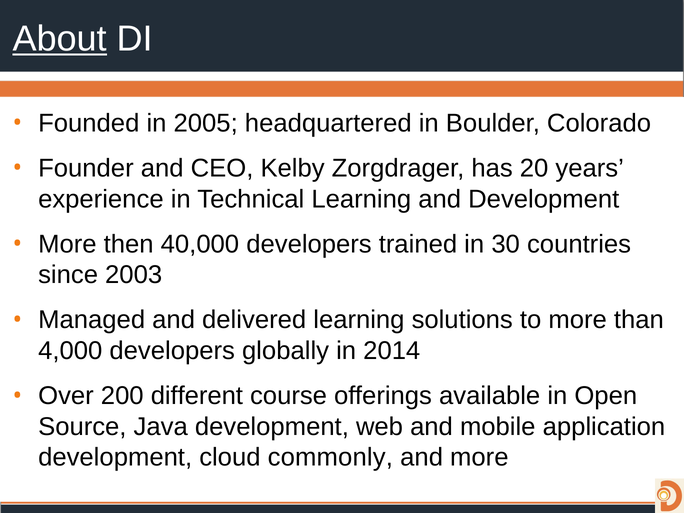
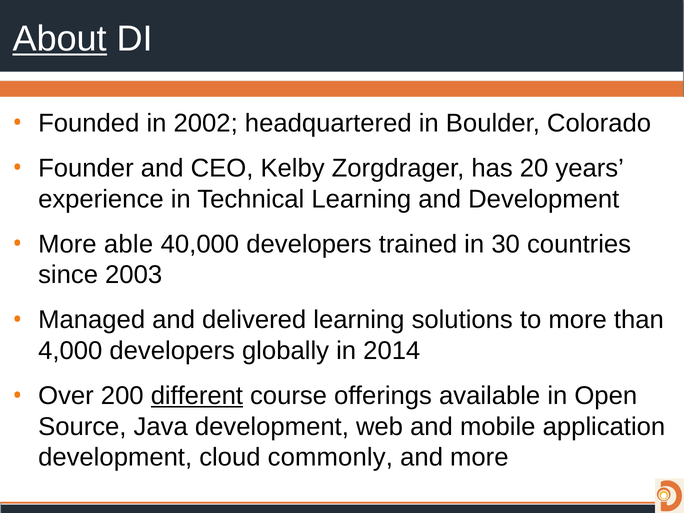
2005: 2005 -> 2002 (206, 123)
then: then -> able (129, 244)
different underline: none -> present (197, 396)
